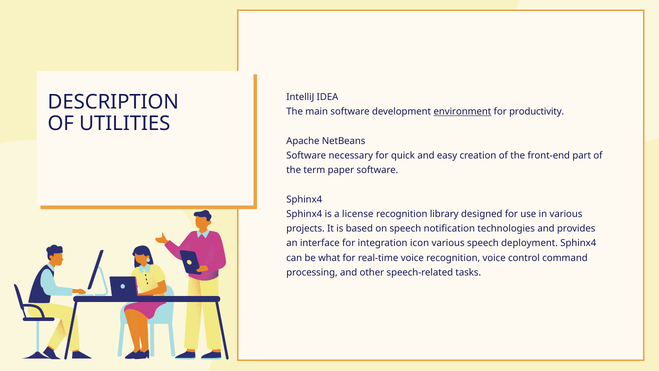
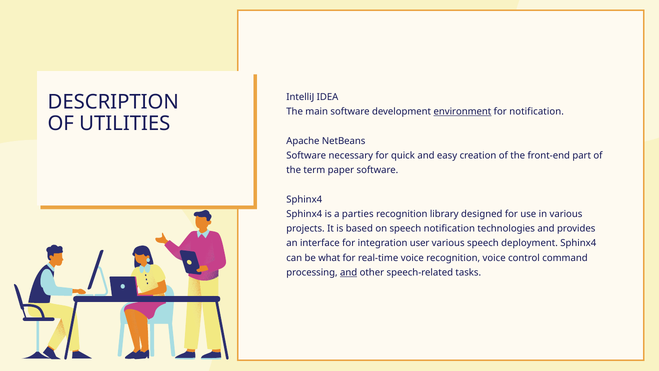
for productivity: productivity -> notification (537, 112)
license: license -> parties (358, 214)
icon: icon -> user (420, 243)
and underline: none -> present (349, 272)
